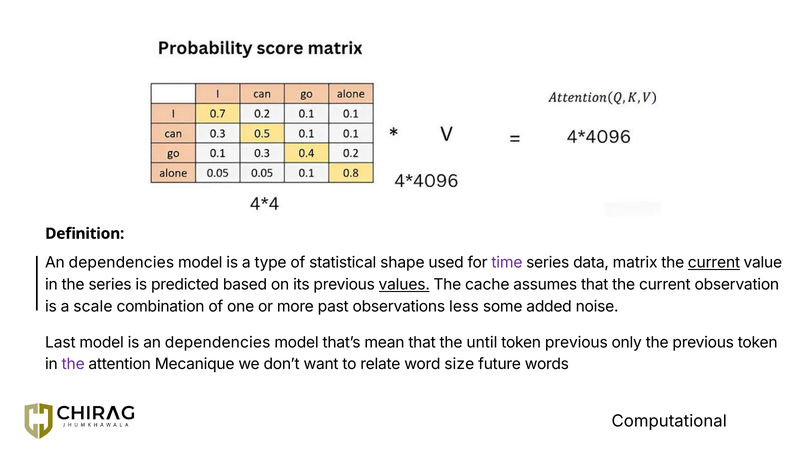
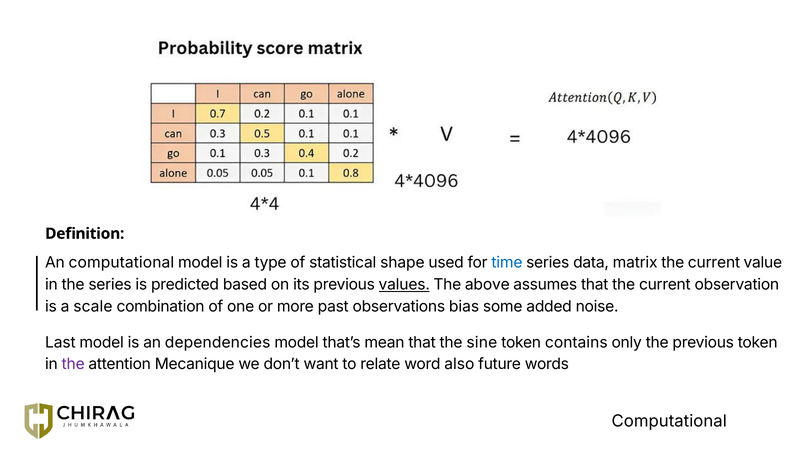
dependencies: dependencies -> computational (121, 263)
time colour: purple -> blue (507, 263)
current underline: present -> none (714, 263)
cache: cache -> above (487, 285)
less: less -> bias (464, 307)
until: until -> sine (482, 343)
token previous: previous -> contains (576, 343)
size: size -> also (459, 364)
